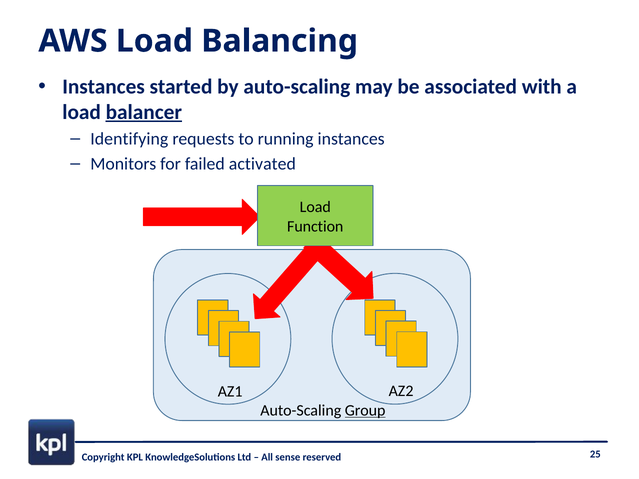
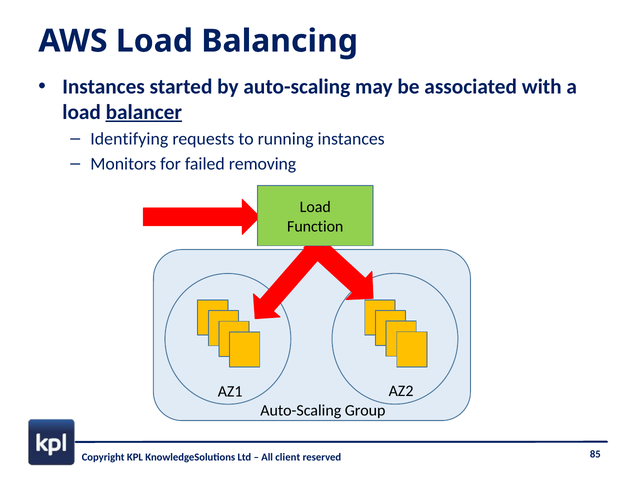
activated: activated -> removing (262, 164)
Group underline: present -> none (365, 411)
sense: sense -> client (288, 458)
25: 25 -> 85 (595, 454)
